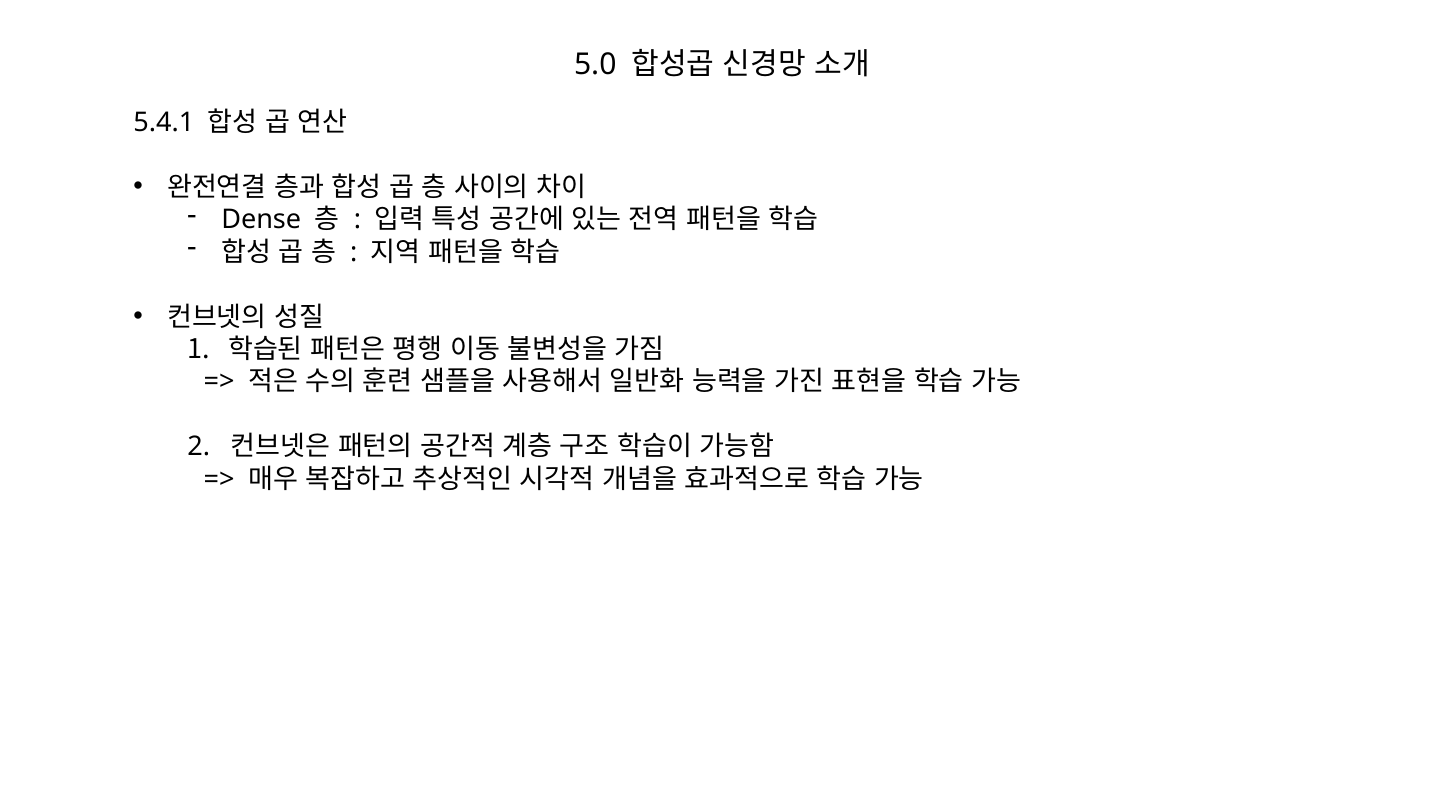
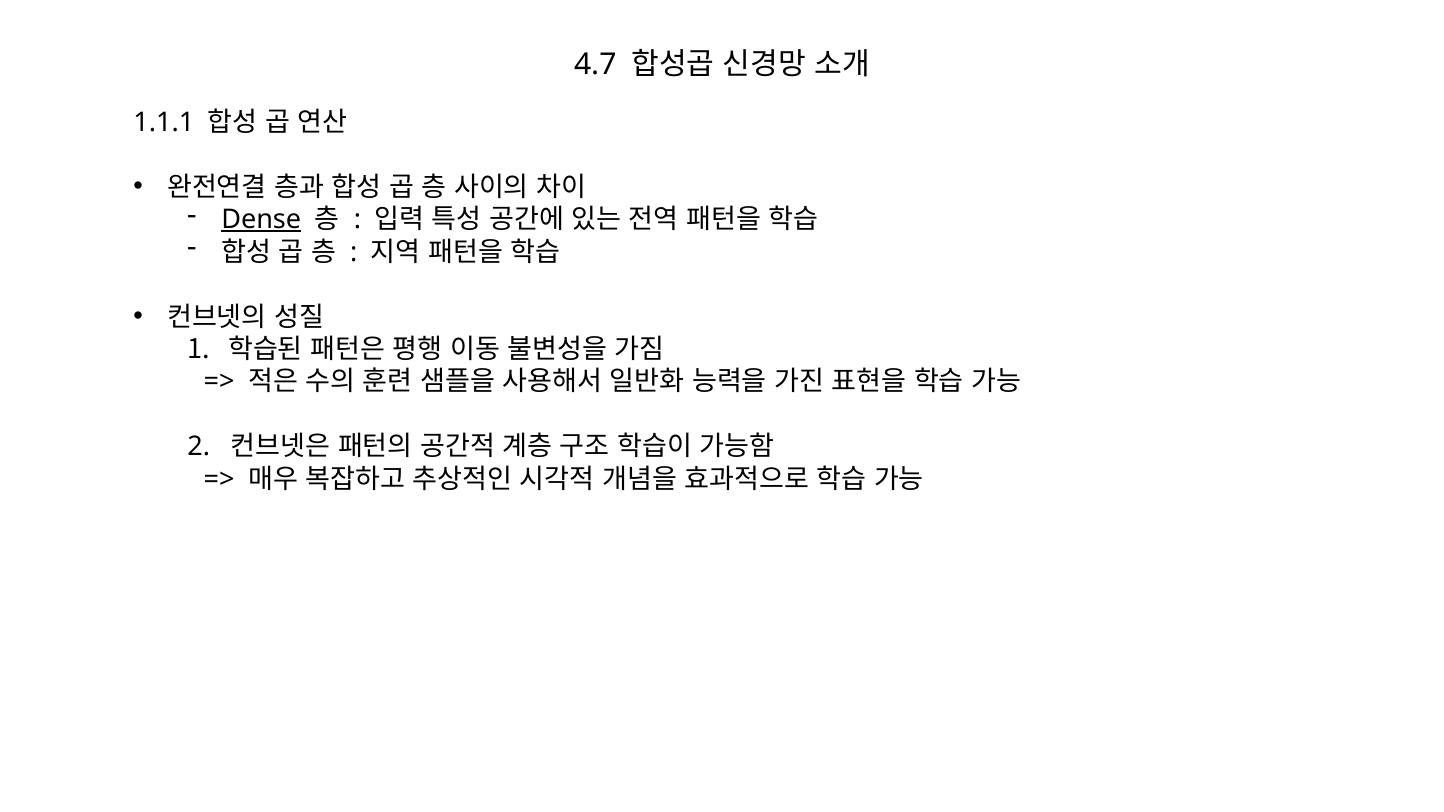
5.0: 5.0 -> 4.7 (595, 64)
5.4.1: 5.4.1 -> 1.1.1 (164, 122)
Dense underline: none -> present (261, 220)
